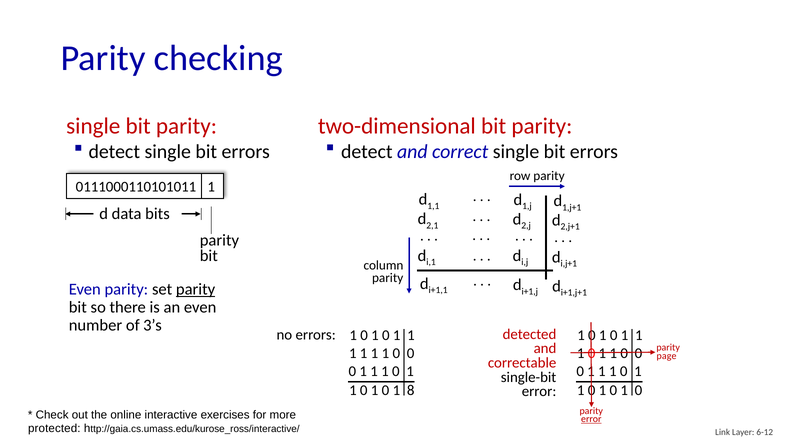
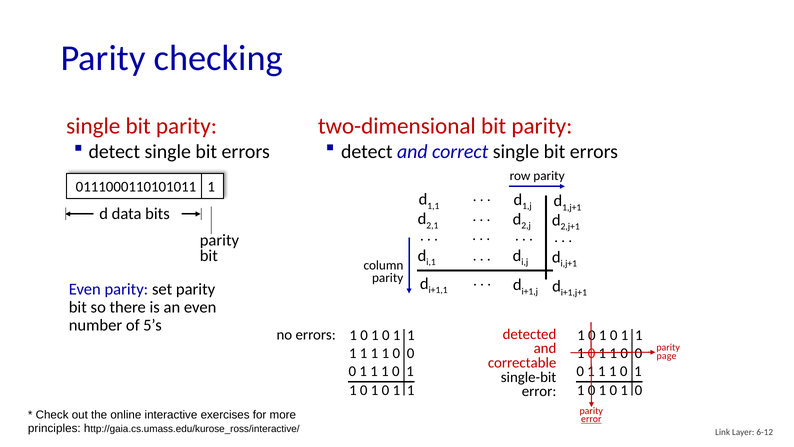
parity underline: present -> none (196, 289)
3’s: 3’s -> 5’s (153, 325)
8: 8 -> 1 (411, 390)
protected: protected -> principles (54, 428)
